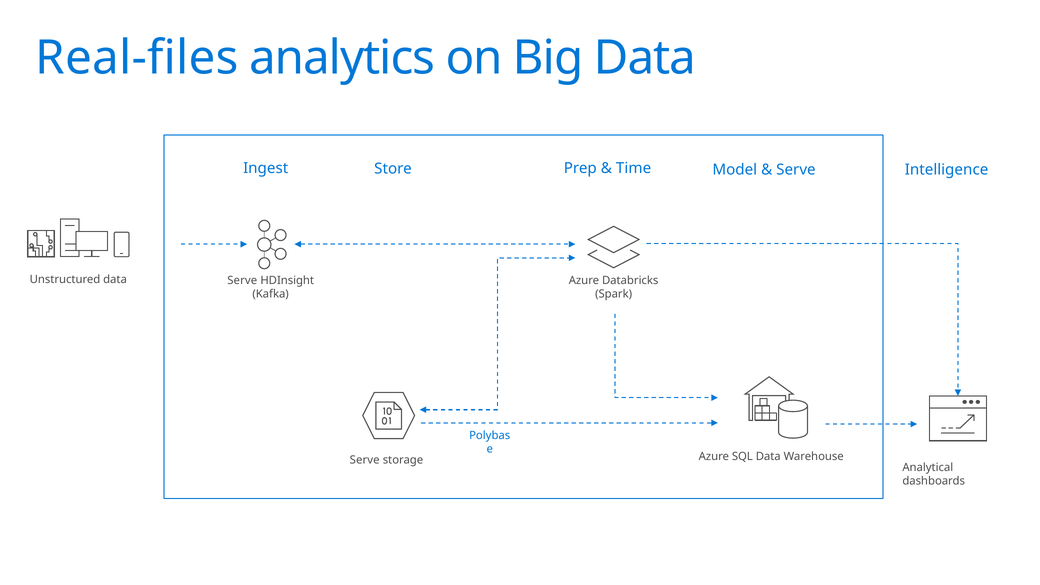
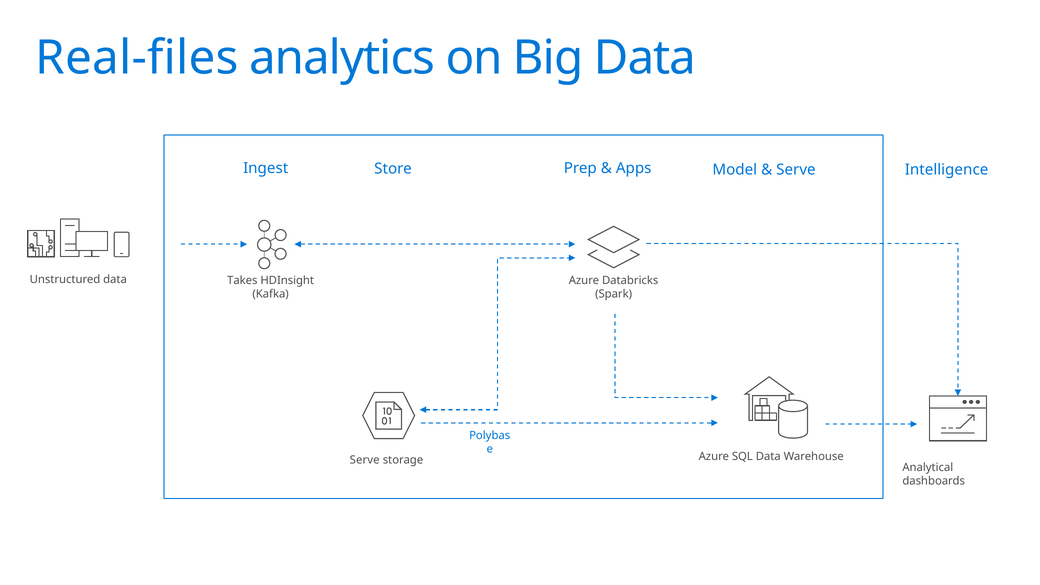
Time: Time -> Apps (634, 168)
Serve: Serve -> Takes (242, 281)
